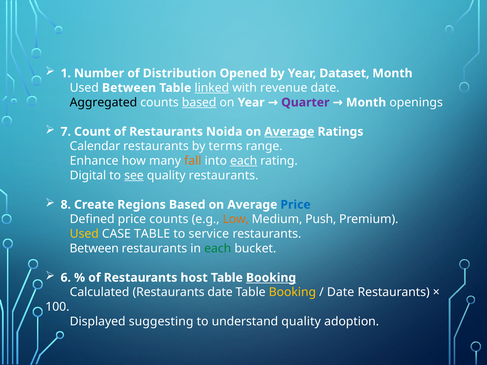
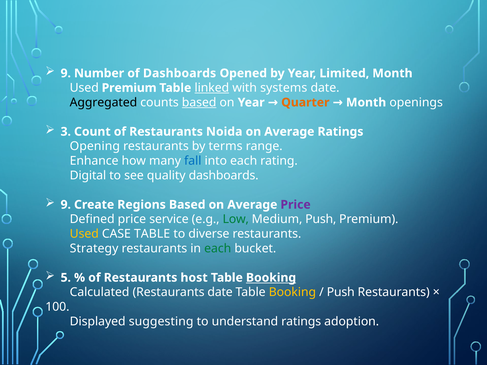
1: 1 -> 9 (66, 73)
of Distribution: Distribution -> Dashboards (180, 73)
Dataset: Dataset -> Limited (344, 73)
Used Between: Between -> Premium (129, 88)
revenue: revenue -> systems (284, 88)
Quarter colour: purple -> orange (305, 103)
7: 7 -> 3 (66, 132)
Average underline: present -> none (289, 132)
Calendar: Calendar -> Opening (95, 146)
fall colour: orange -> blue (193, 161)
each underline: present -> none (244, 161)
see underline: present -> none (134, 176)
quality restaurants: restaurants -> dashboards (224, 176)
8: 8 -> 9 (66, 205)
Price colour: blue -> purple (296, 205)
price counts: counts -> service (169, 219)
Low colour: orange -> green (236, 219)
service: service -> diverse (209, 234)
Between: Between -> Strategy (94, 249)
6: 6 -> 5 (66, 278)
Date: Date -> Push (341, 292)
understand quality: quality -> ratings (301, 322)
